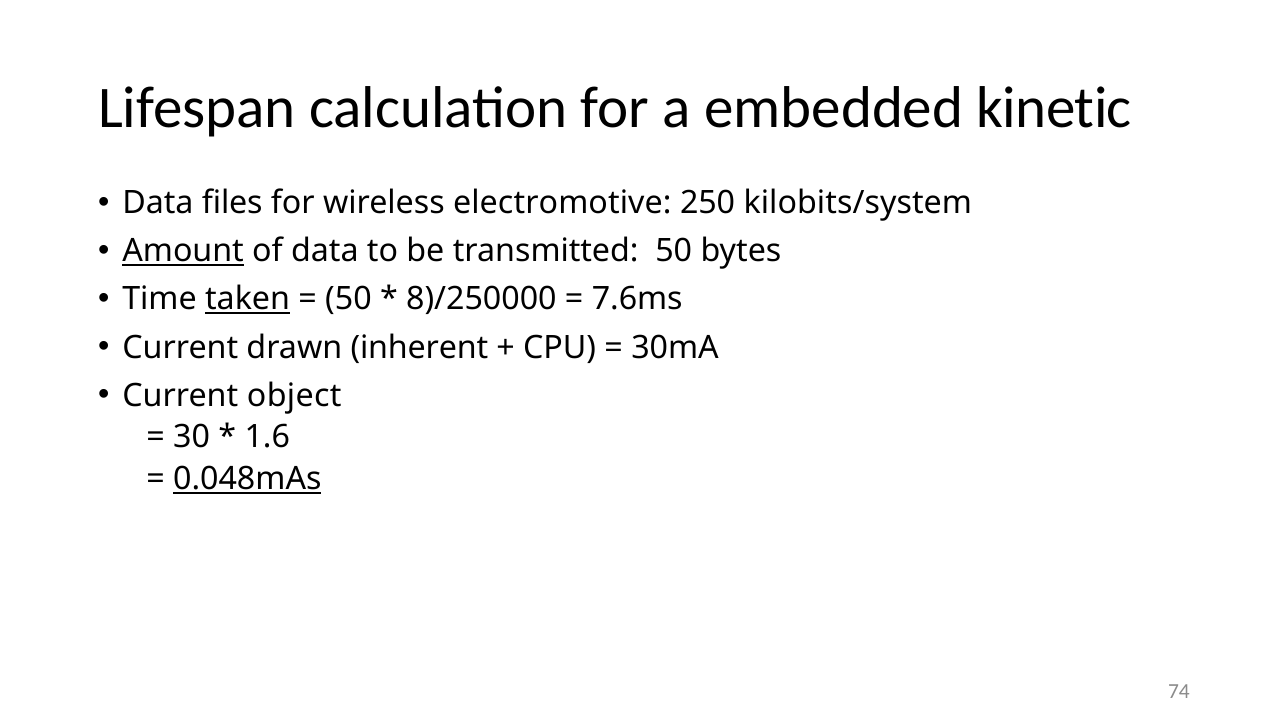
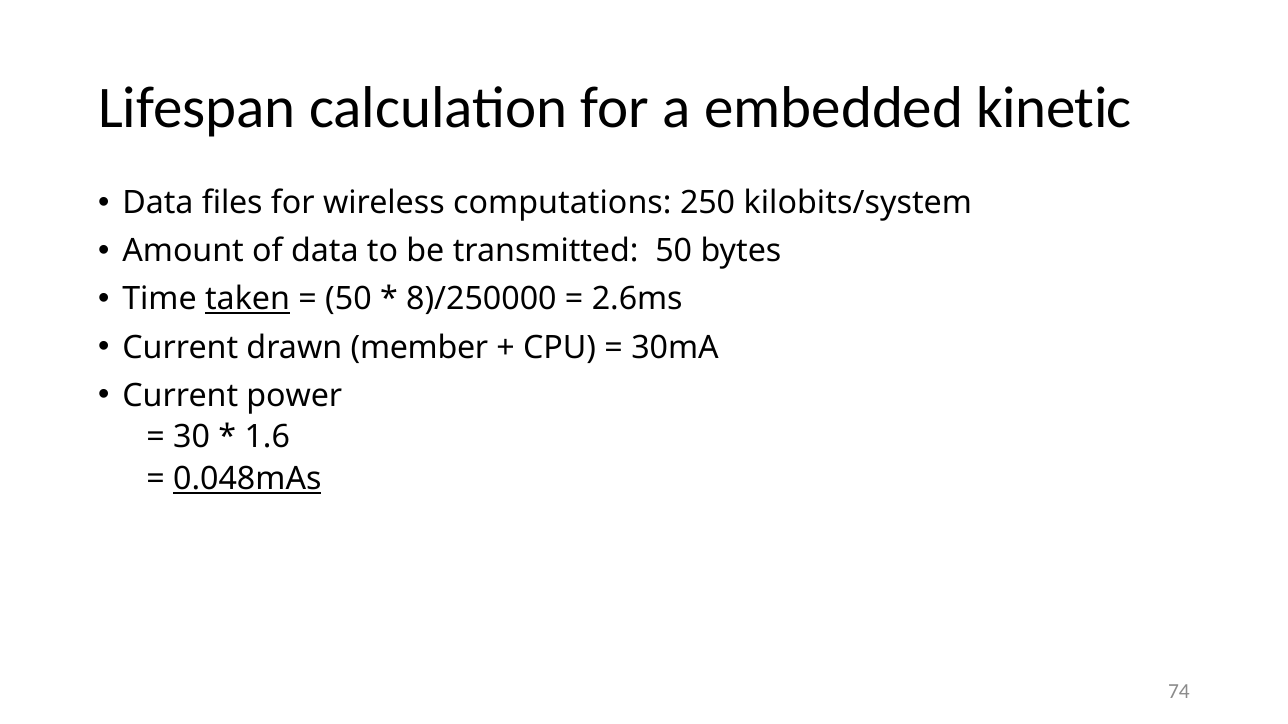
electromotive: electromotive -> computations (562, 203)
Amount underline: present -> none (183, 251)
7.6ms: 7.6ms -> 2.6ms (637, 300)
inherent: inherent -> member (419, 348)
object: object -> power (294, 396)
